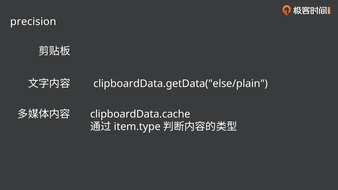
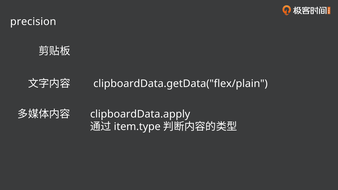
clipboardData.getData("else/plain: clipboardData.getData("else/plain -> clipboardData.getData("flex/plain (181, 84)
clipboardData.cache: clipboardData.cache -> clipboardData.apply (140, 114)
